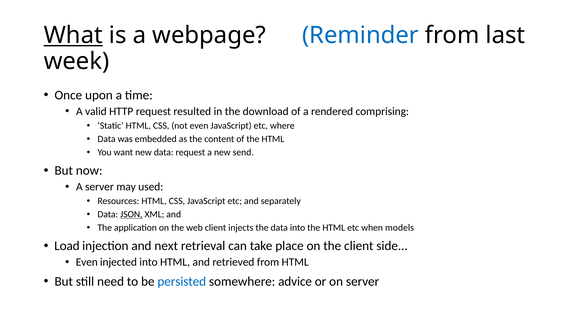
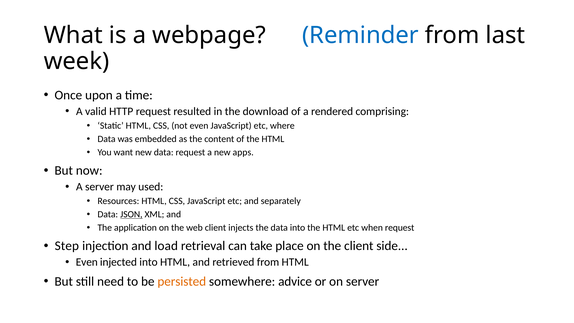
What underline: present -> none (73, 35)
send: send -> apps (243, 152)
when models: models -> request (400, 228)
Load: Load -> Step (67, 246)
next: next -> load (166, 246)
persisted colour: blue -> orange (182, 281)
